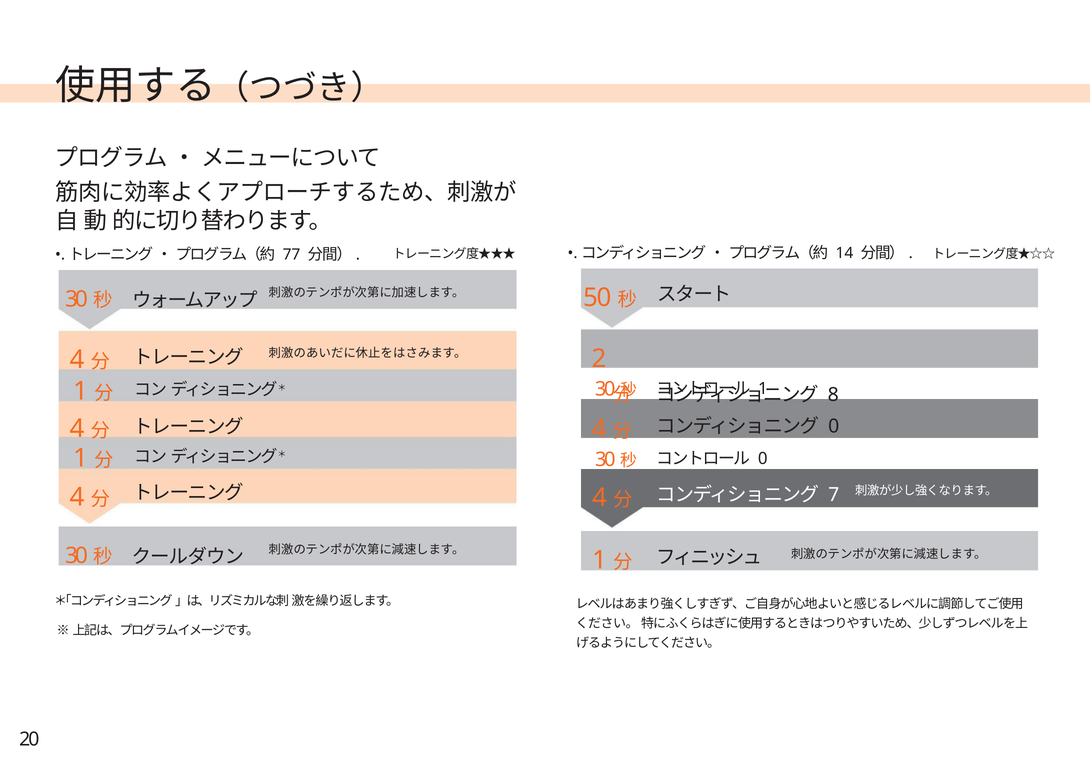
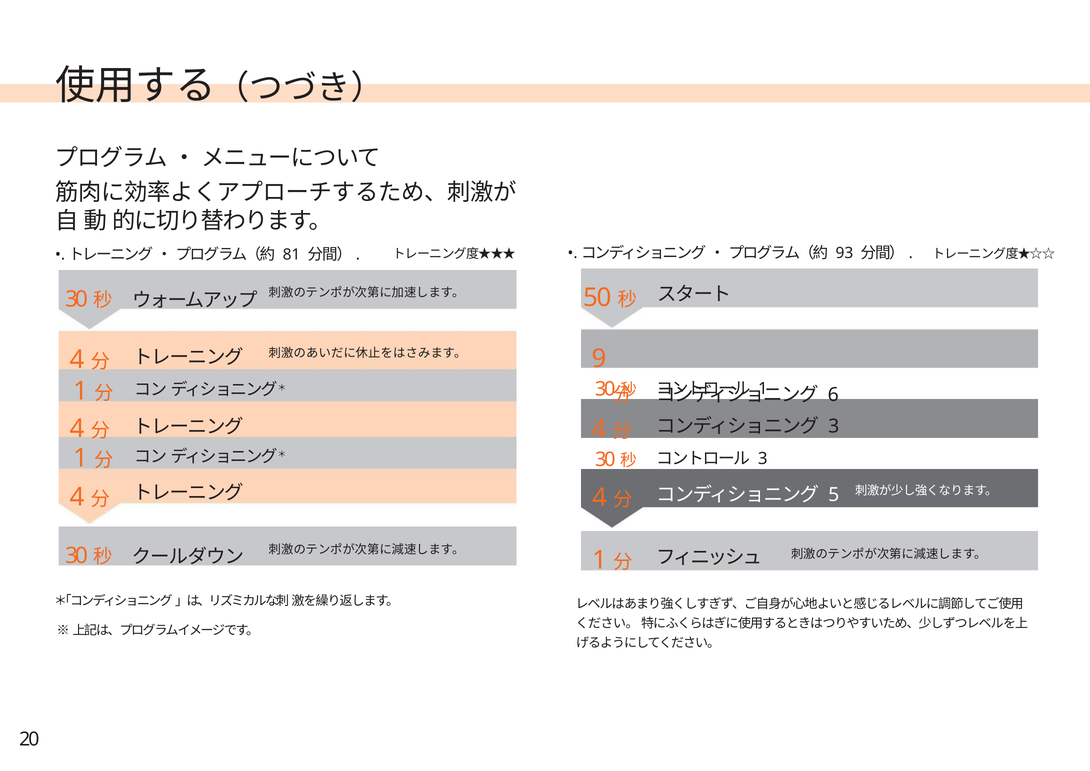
77: 77 -> 81 (292, 255)
14: 14 -> 93 (844, 253)
2: 2 -> 9 (599, 359)
8: 8 -> 6 (833, 395)
0: 0 -> 3 (834, 426)
0: 0 -> 3 (763, 459)
7: 7 -> 5 (834, 495)
